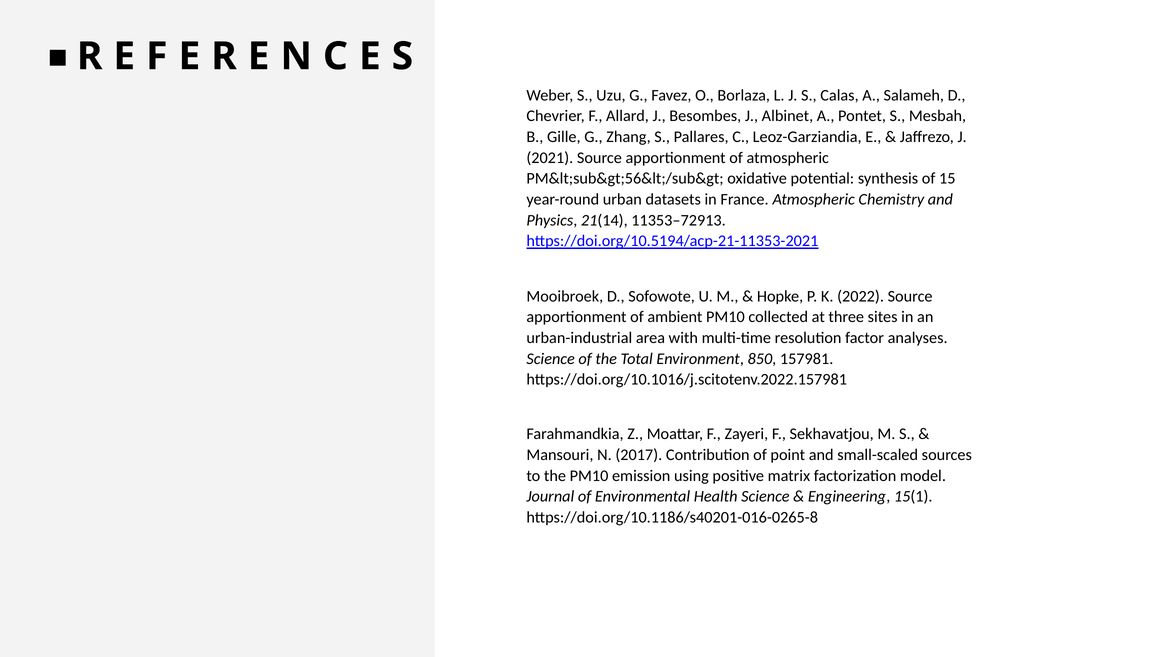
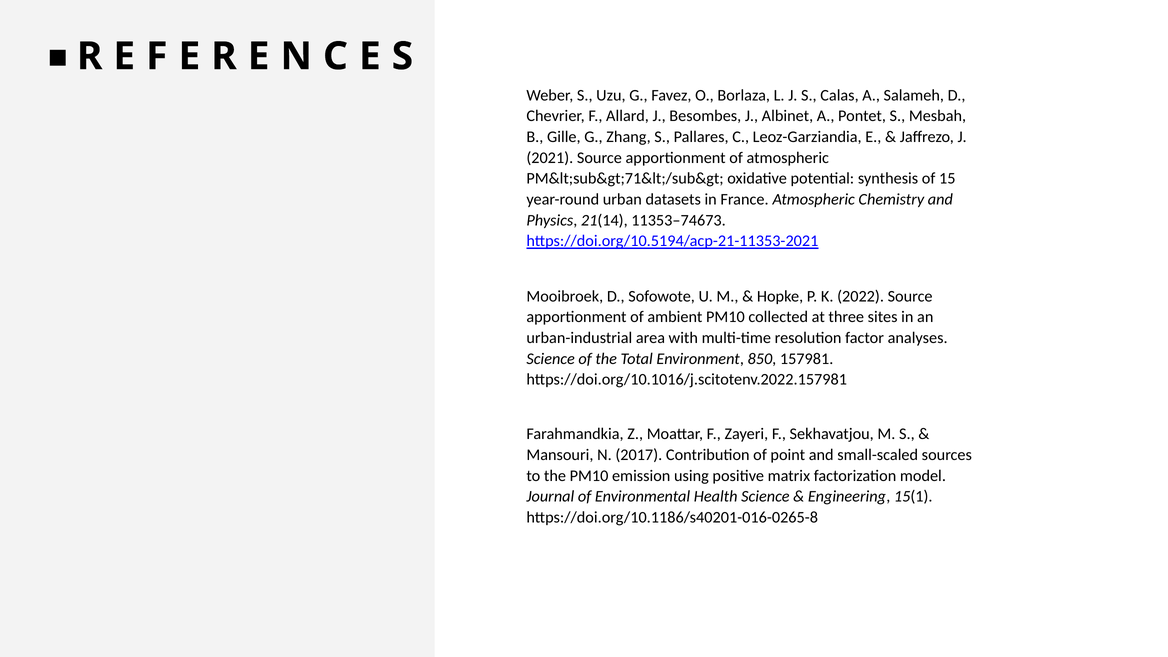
PM&lt;sub&gt;56&lt;/sub&gt: PM&lt;sub&gt;56&lt;/sub&gt -> PM&lt;sub&gt;71&lt;/sub&gt (625, 179)
11353–72913: 11353–72913 -> 11353–74673 (679, 220)
